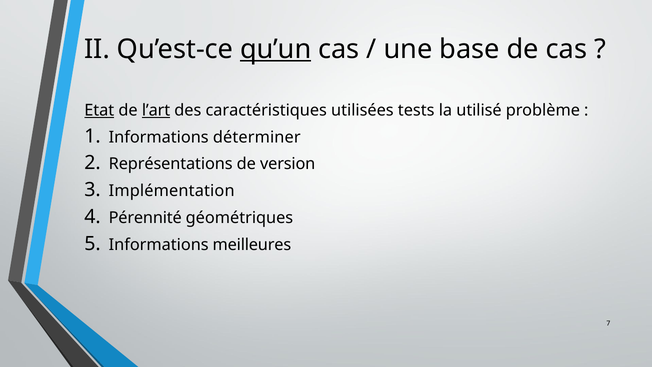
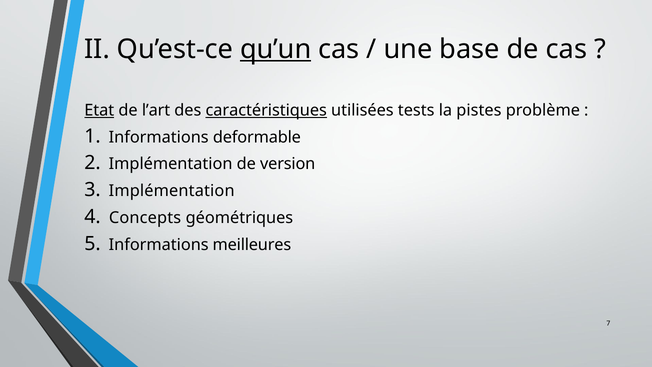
l’art underline: present -> none (156, 110)
caractéristiques underline: none -> present (266, 110)
utilisé: utilisé -> pistes (479, 110)
déterminer: déterminer -> deformable (257, 137)
Représentations: Représentations -> Implémentation (171, 164)
Pérennité: Pérennité -> Concepts (145, 218)
